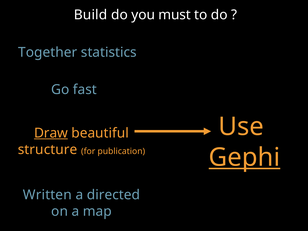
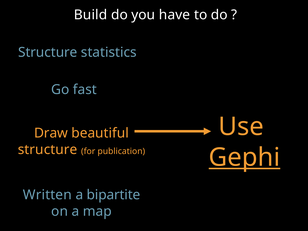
must: must -> have (175, 15)
Together: Together -> Structure (48, 52)
Draw underline: present -> none (51, 133)
directed: directed -> bipartite (113, 195)
